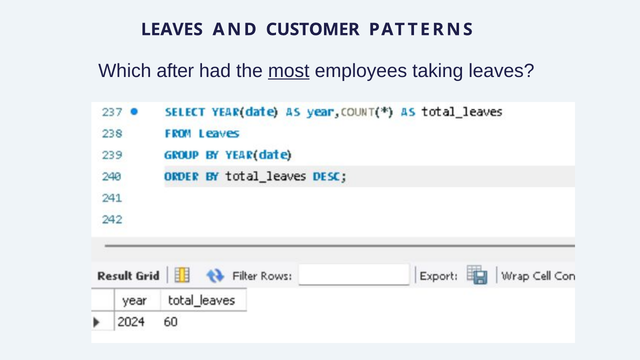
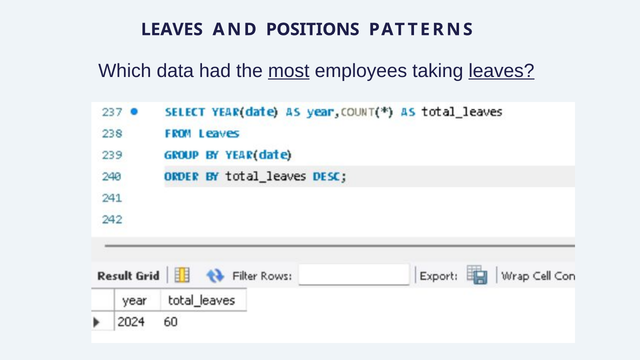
CUSTOMER: CUSTOMER -> POSITIONS (313, 29)
after: after -> data (175, 71)
leaves underline: none -> present (502, 71)
